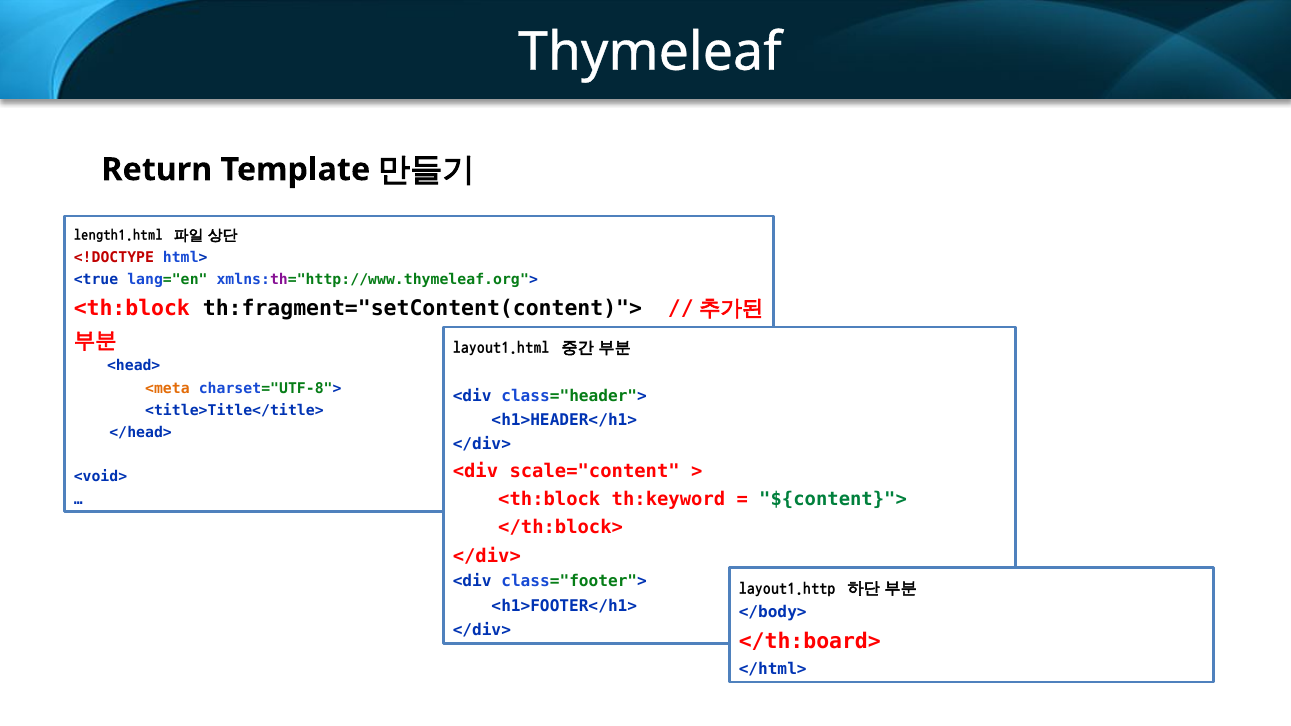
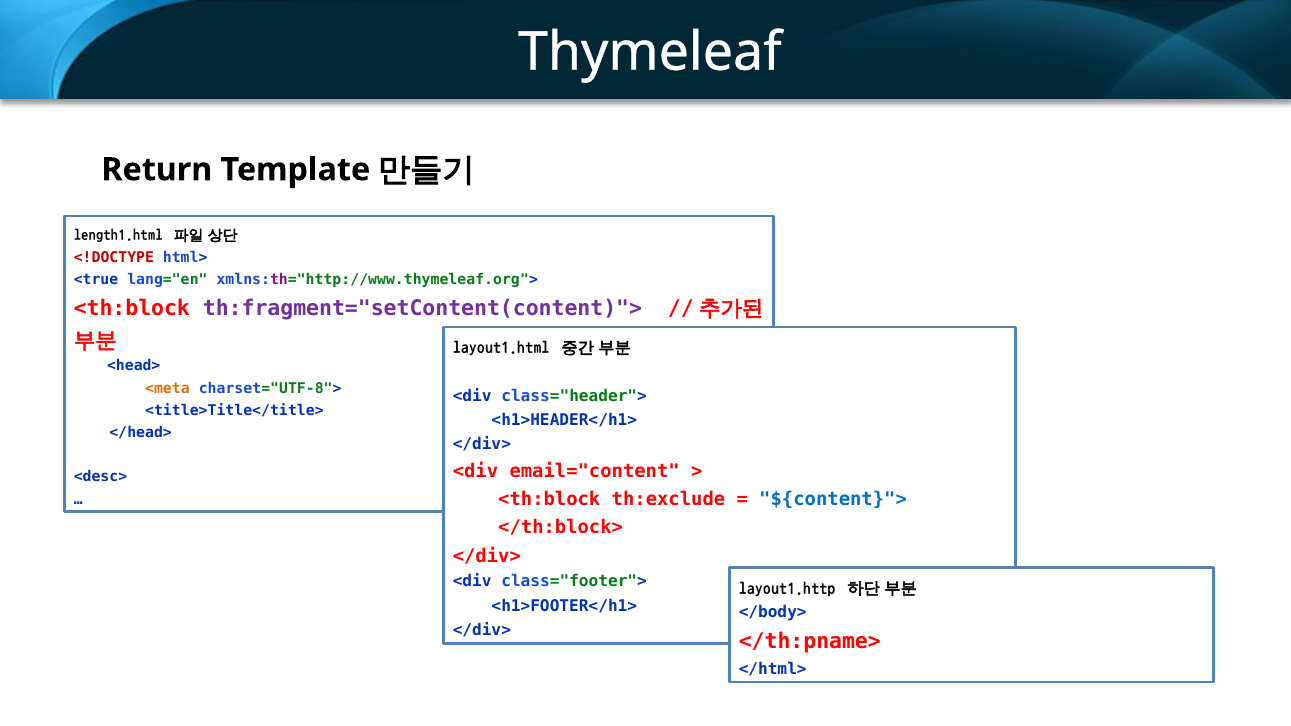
th:fragment="setContent(content)"> colour: black -> purple (422, 308)
scale="content: scale="content -> email="content (595, 471)
<void>: <void> -> <desc> (100, 477)
th:keyword: th:keyword -> th:exclude (668, 500)
${content}"> colour: green -> blue (833, 500)
</th:board>: </th:board> -> </th:pname> (810, 642)
